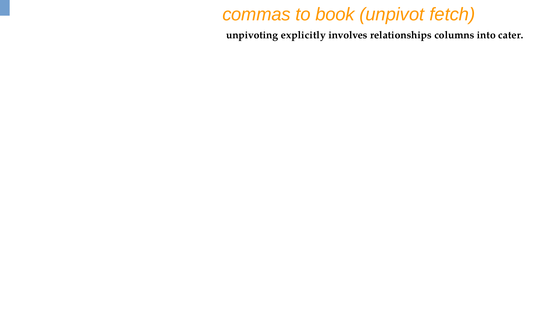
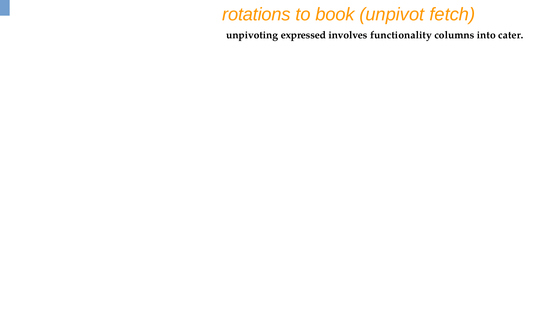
commas: commas -> rotations (256, 14)
explicitly: explicitly -> expressed (303, 35)
relationships: relationships -> functionality (401, 35)
